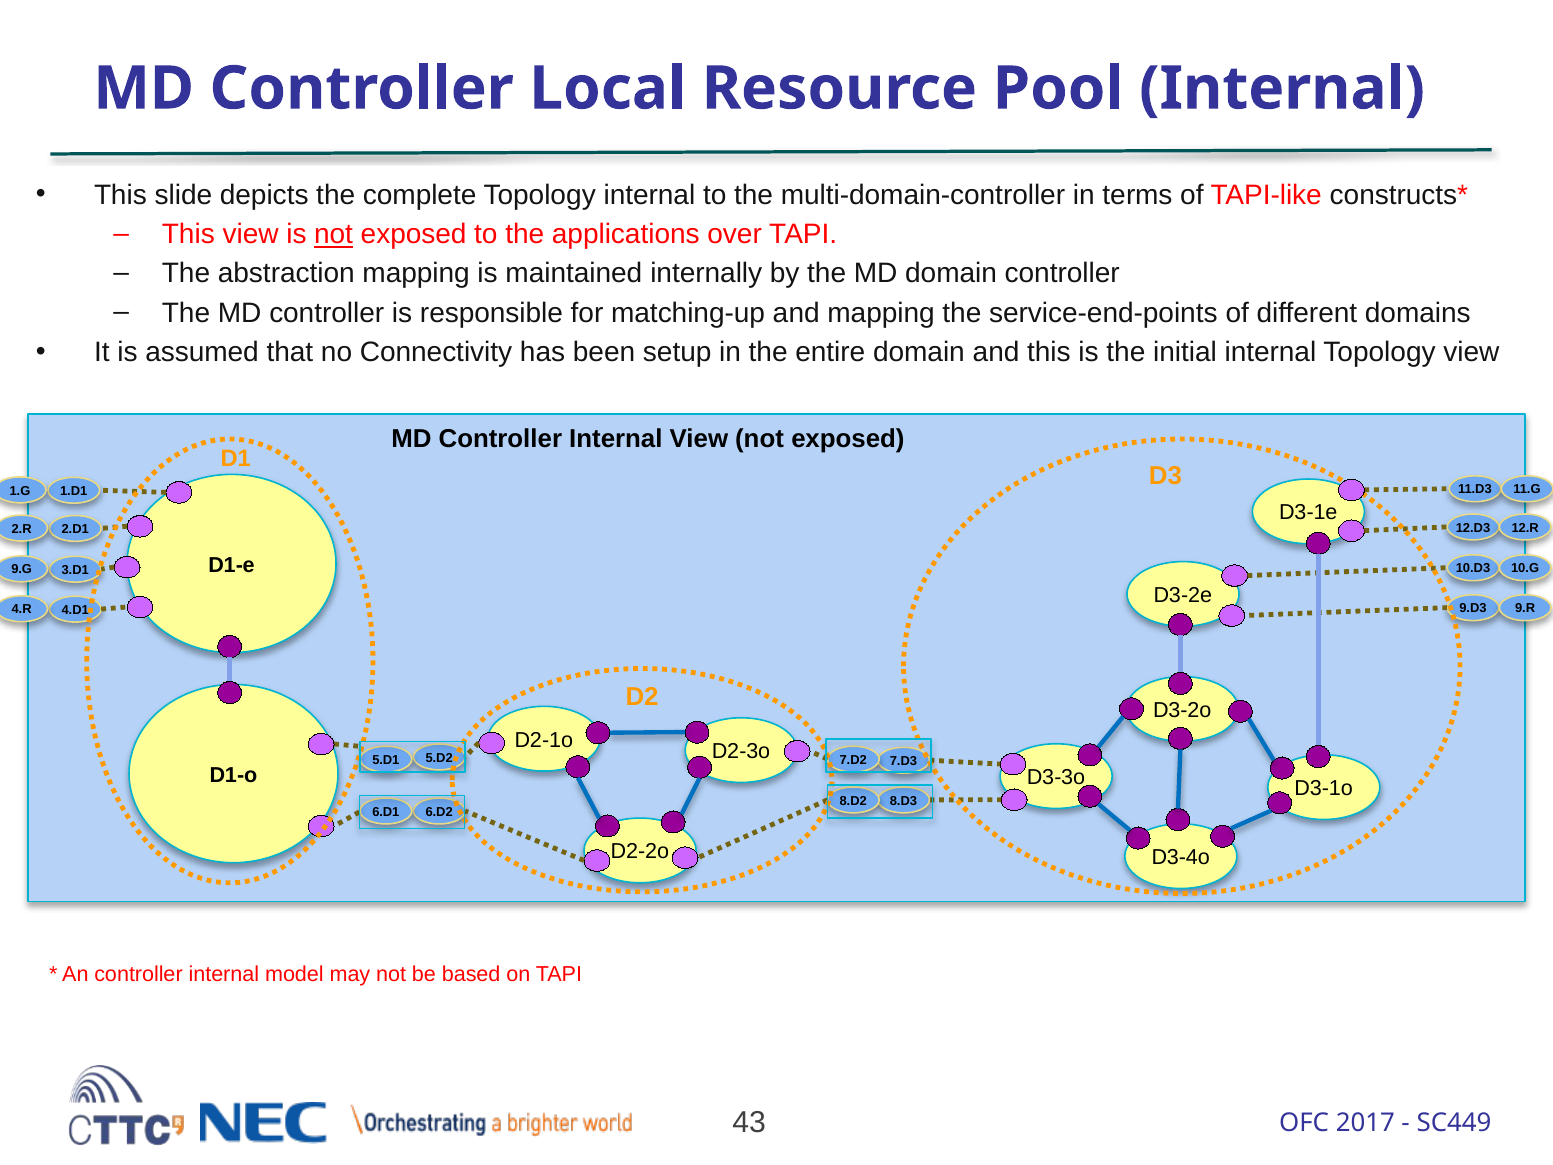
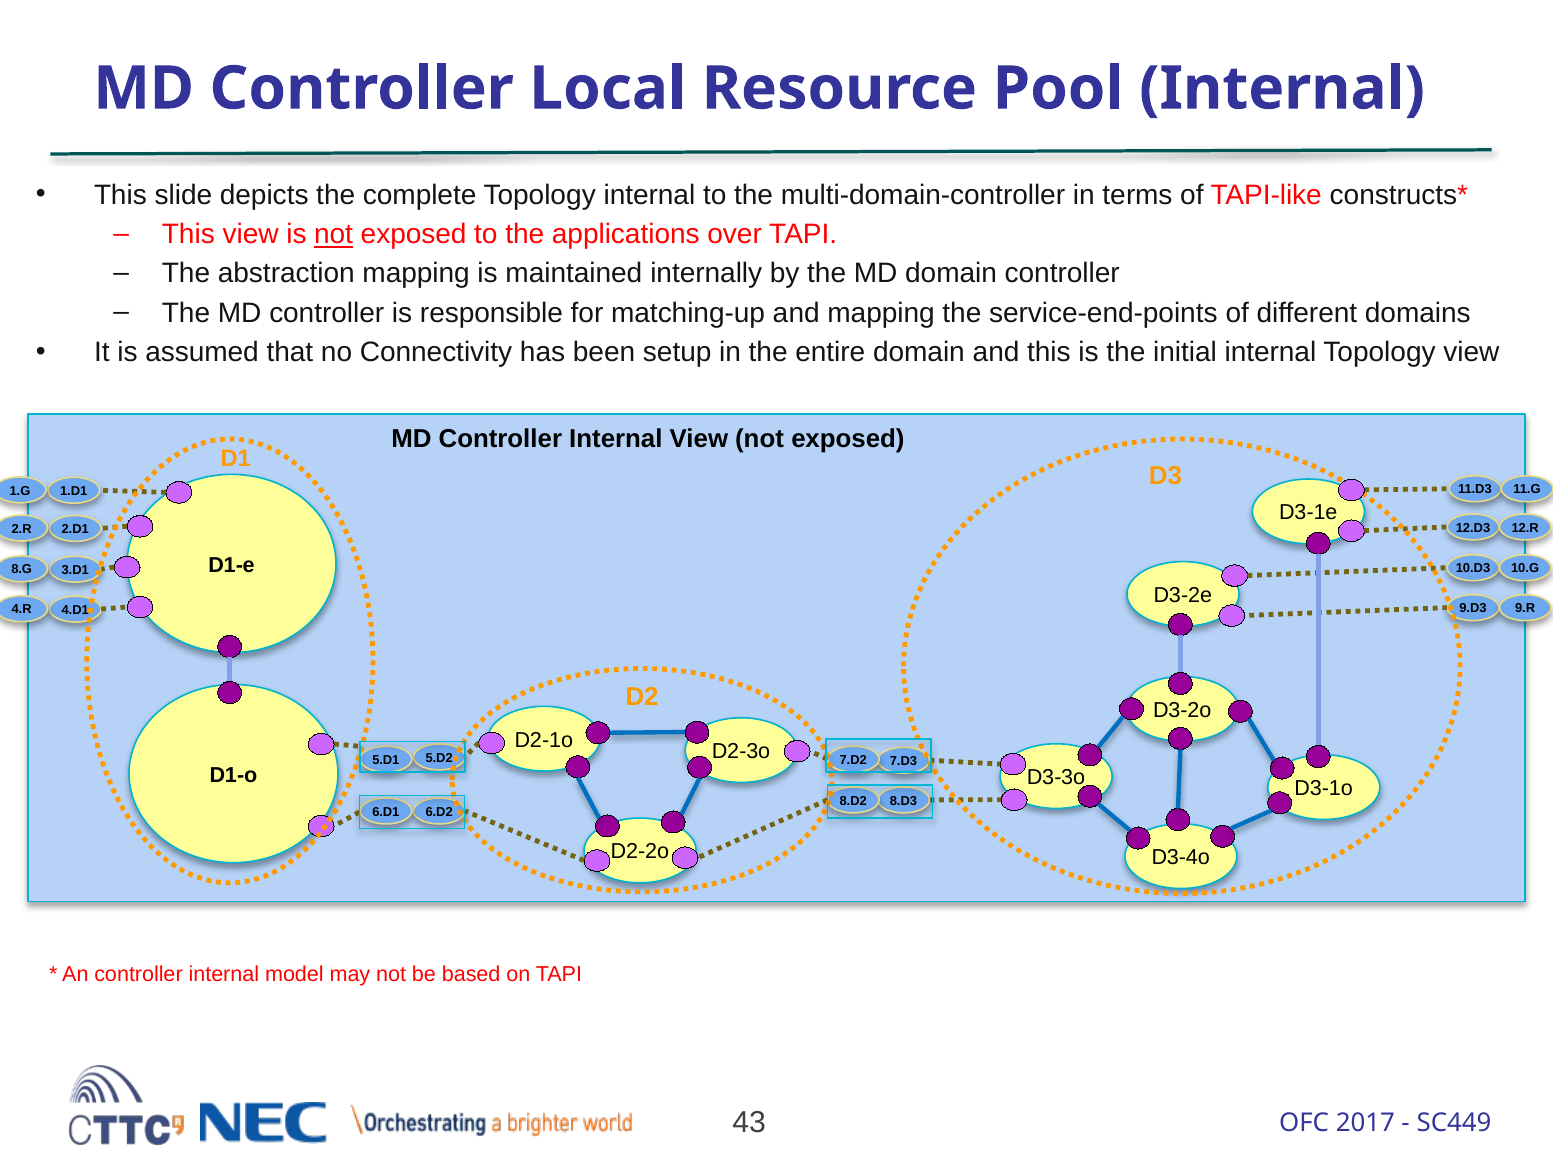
9.G: 9.G -> 8.G (22, 570)
